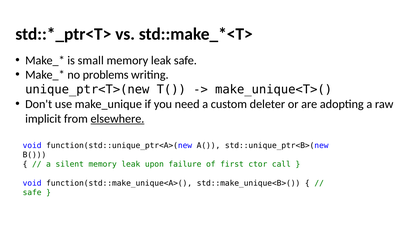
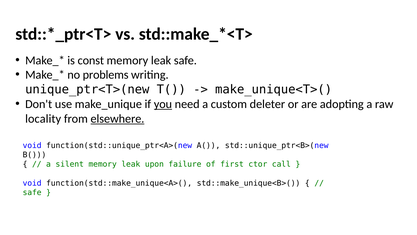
small: small -> const (91, 60)
you underline: none -> present (163, 104)
implicit: implicit -> locality (43, 119)
